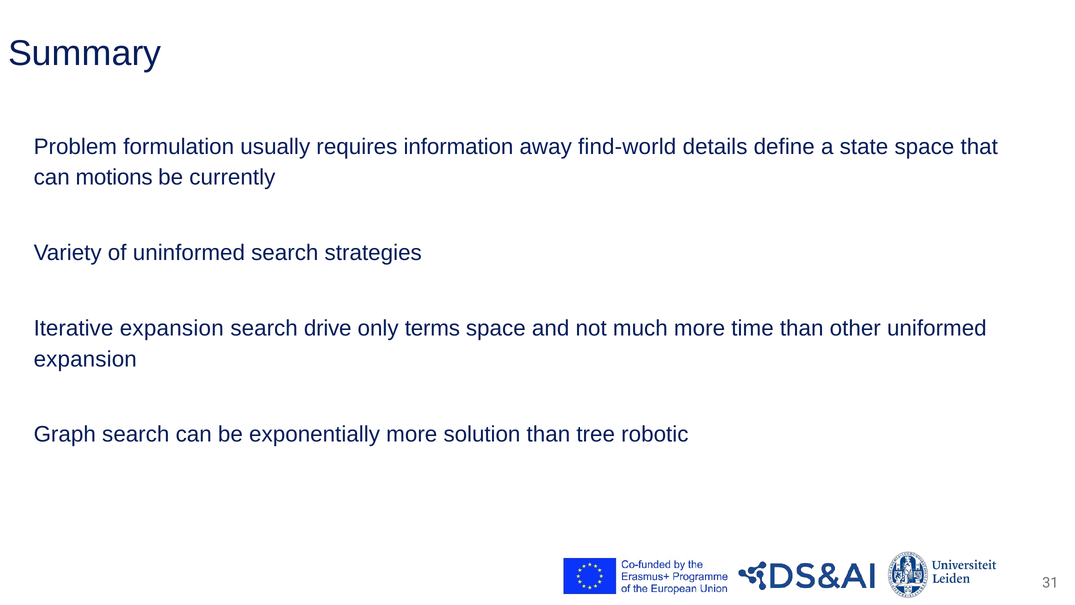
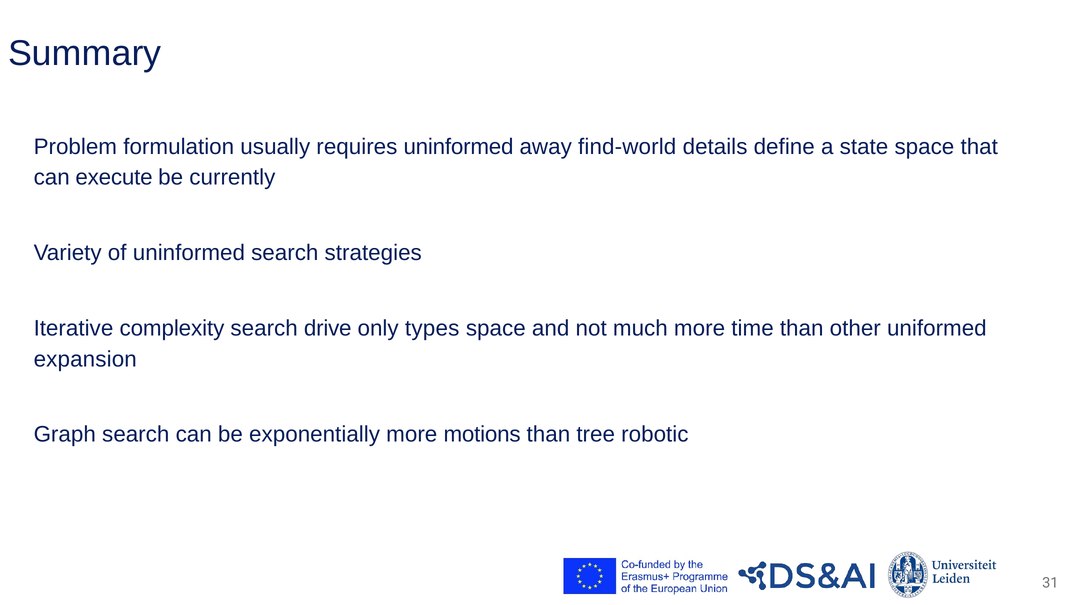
requires information: information -> uninformed (459, 147)
motions: motions -> execute (114, 178)
Iterative expansion: expansion -> complexity (172, 328)
terms: terms -> types (432, 328)
solution: solution -> motions (482, 434)
